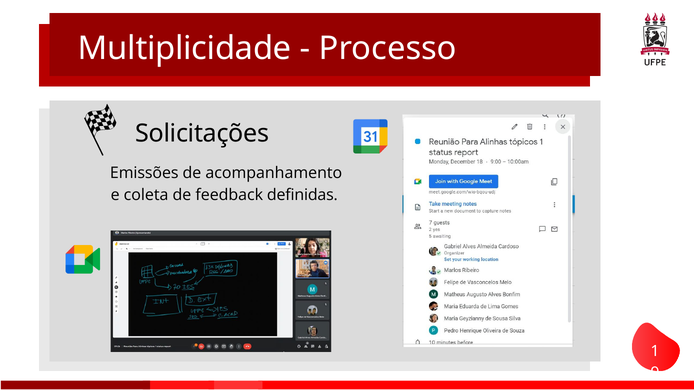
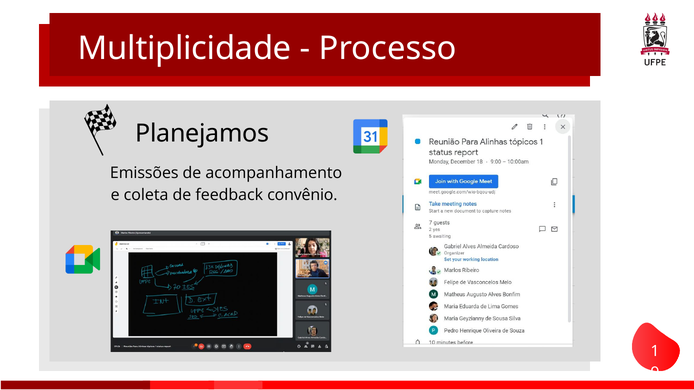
Solicitações: Solicitações -> Planejamos (202, 134)
definidas: definidas -> convênio (302, 195)
